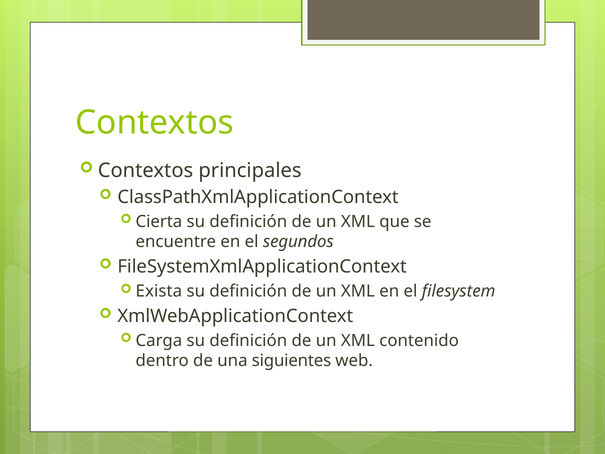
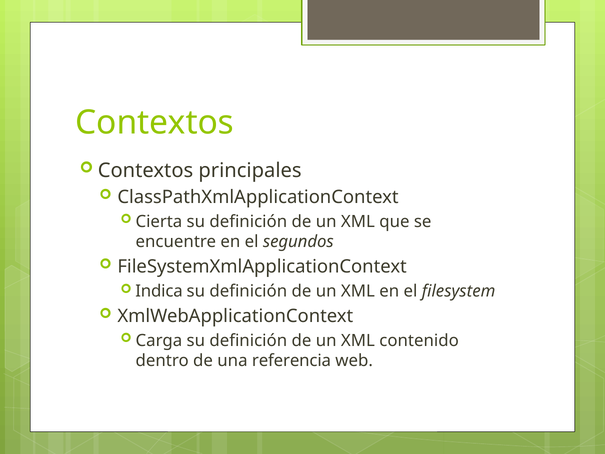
Exista: Exista -> Indica (159, 291)
siguientes: siguientes -> referencia (292, 361)
